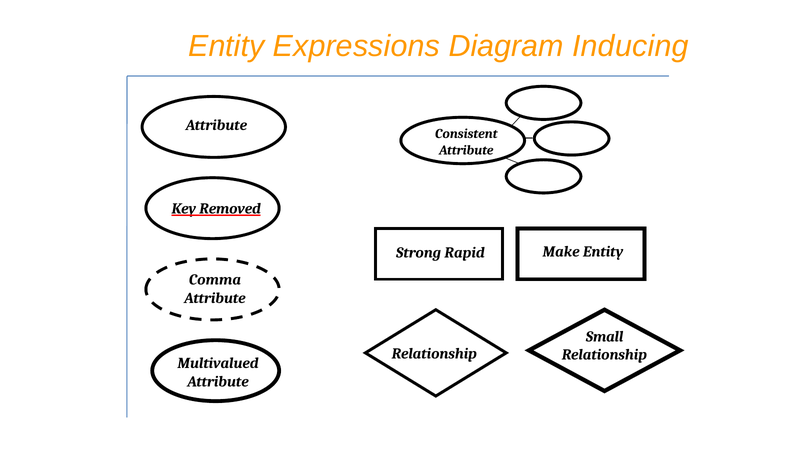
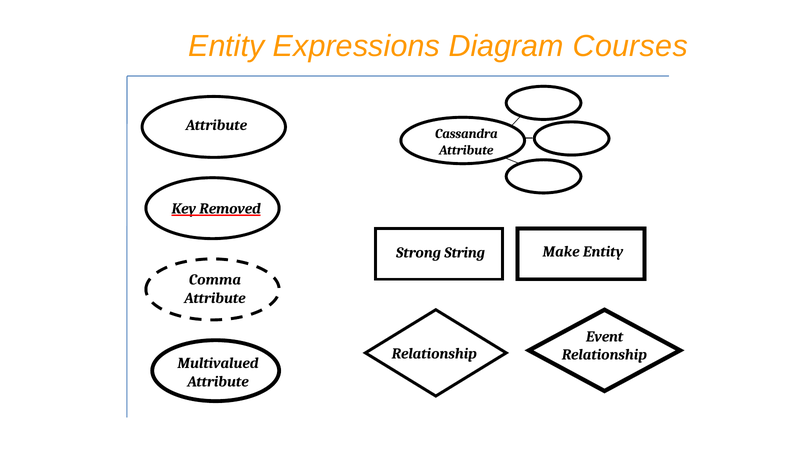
Inducing: Inducing -> Courses (630, 46)
Consistent: Consistent -> Cassandra (466, 134)
Rapid: Rapid -> String (465, 252)
Small: Small -> Event (605, 336)
